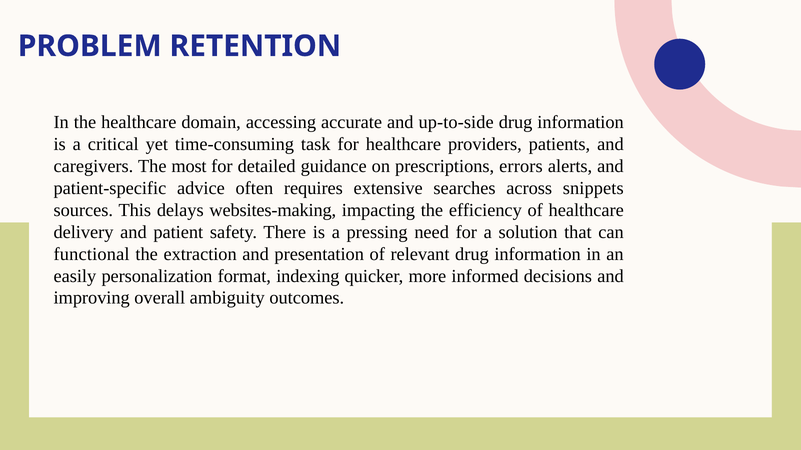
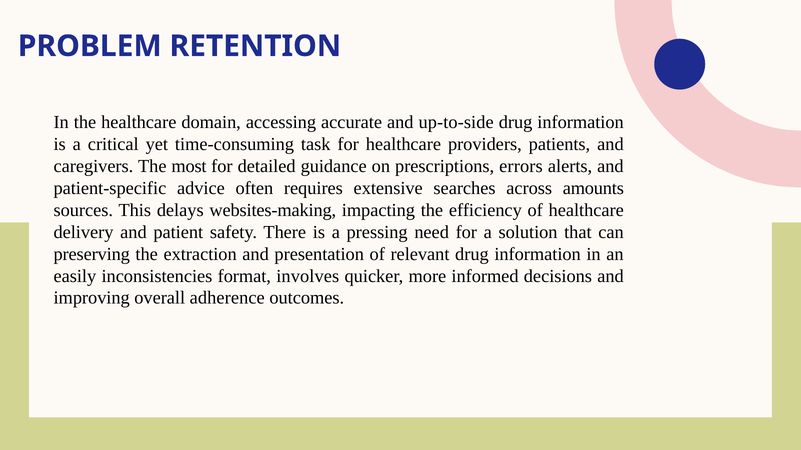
snippets: snippets -> amounts (593, 188)
functional: functional -> preserving (92, 254)
personalization: personalization -> inconsistencies (157, 276)
indexing: indexing -> involves (308, 276)
ambiguity: ambiguity -> adherence (227, 298)
